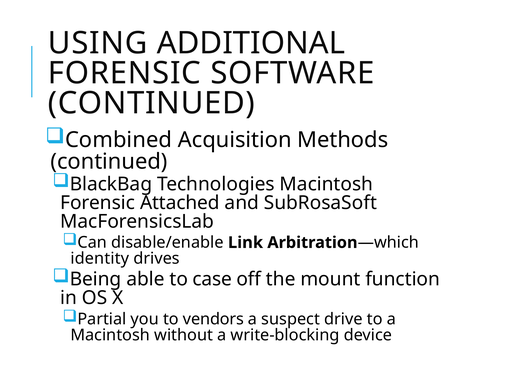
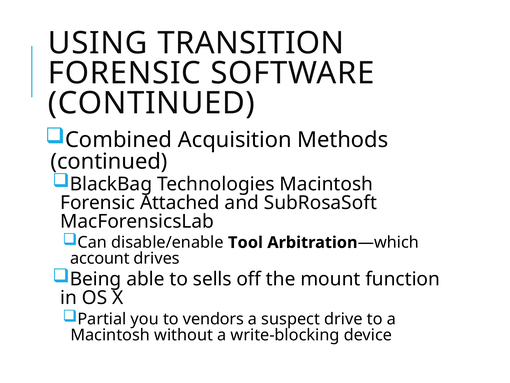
ADDITIONAL: ADDITIONAL -> TRANSITION (251, 43)
Link: Link -> Tool (246, 242)
identity: identity -> account (100, 258)
case: case -> sells (212, 279)
